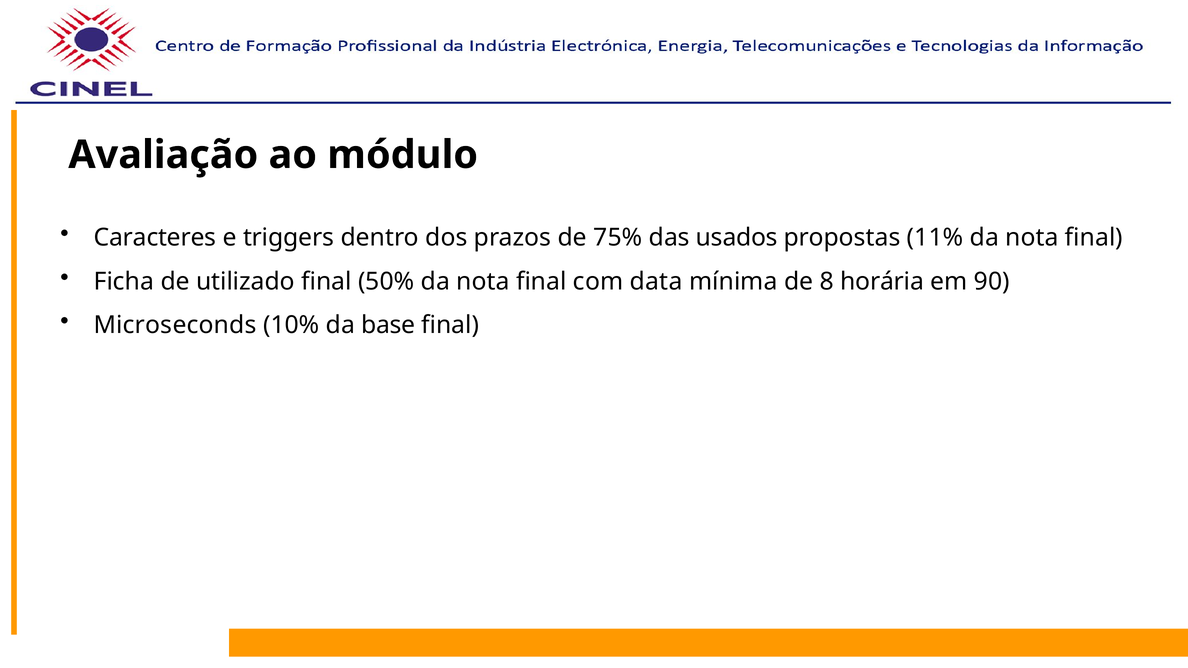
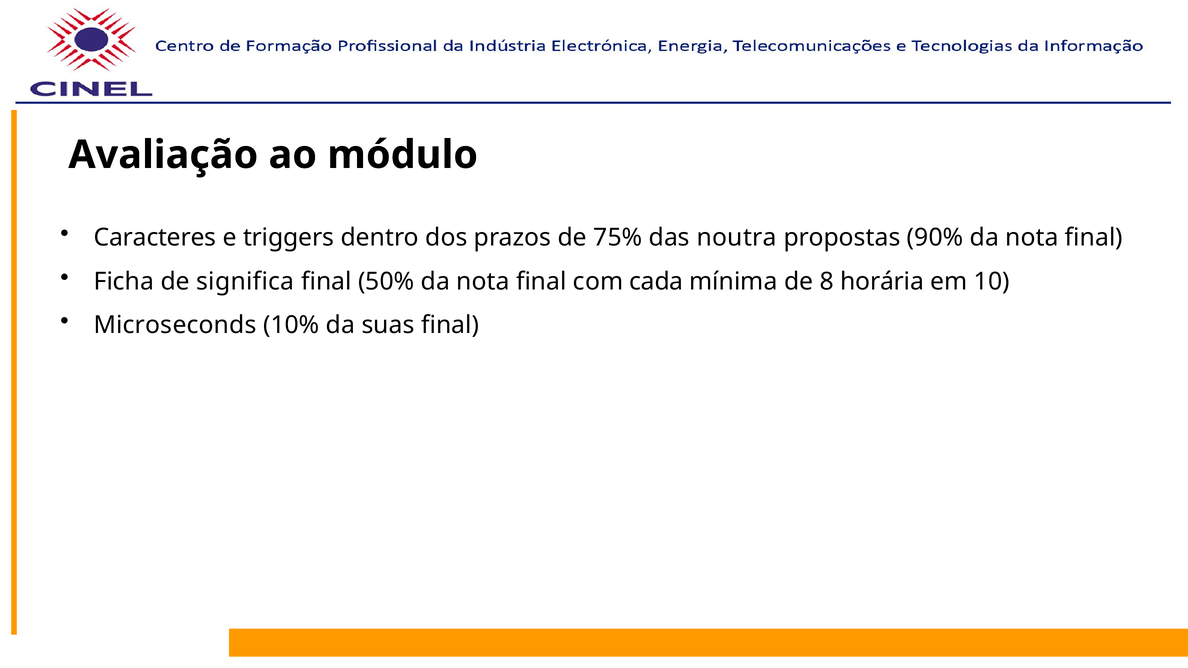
usados: usados -> noutra (737, 238)
11%: 11% -> 90% (935, 238)
utilizado: utilizado -> significa (245, 281)
data: data -> cada (656, 281)
90: 90 -> 10 (992, 281)
base: base -> suas (388, 325)
